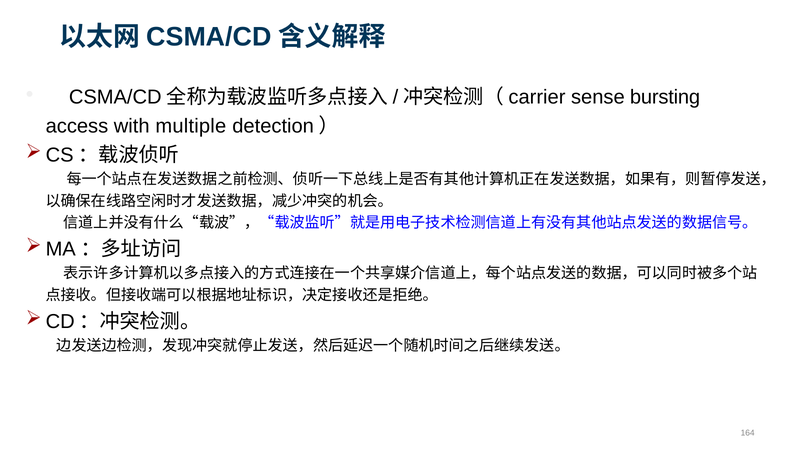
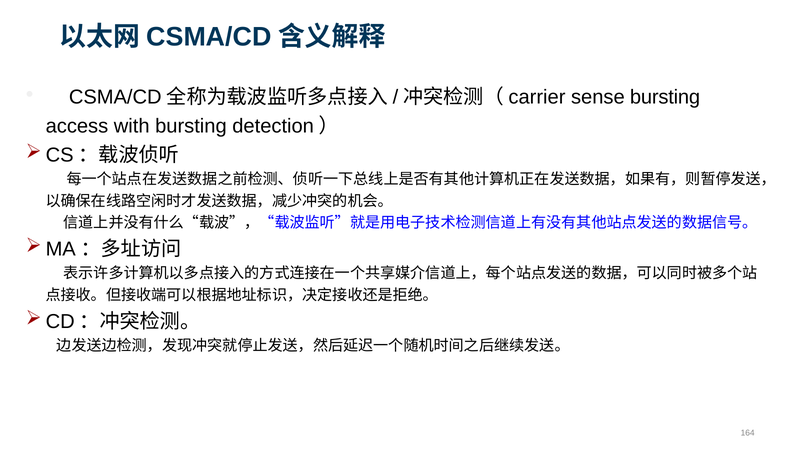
with multiple: multiple -> bursting (191, 126)
